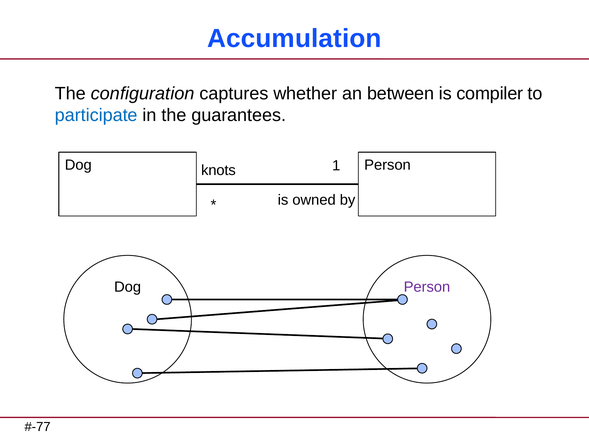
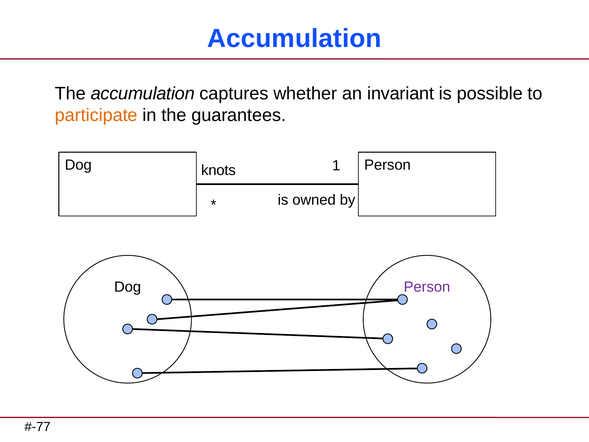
The configuration: configuration -> accumulation (143, 93)
between: between -> invariant (401, 93)
compiler: compiler -> possible (490, 93)
participate colour: blue -> orange (96, 115)
